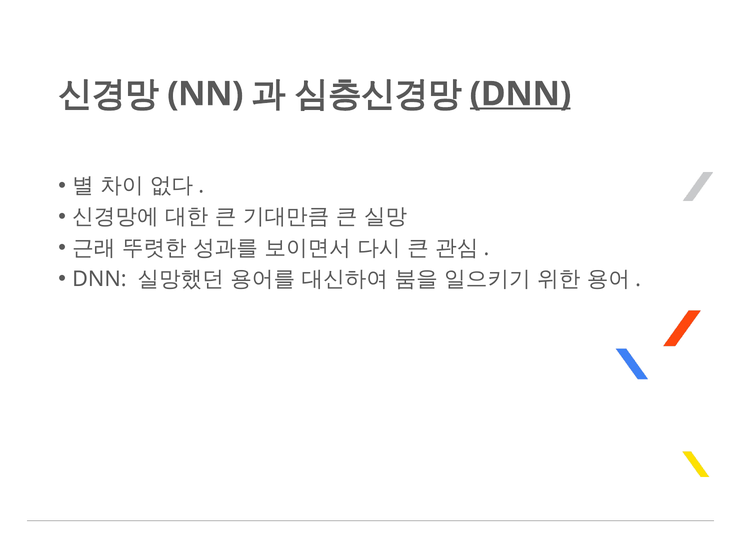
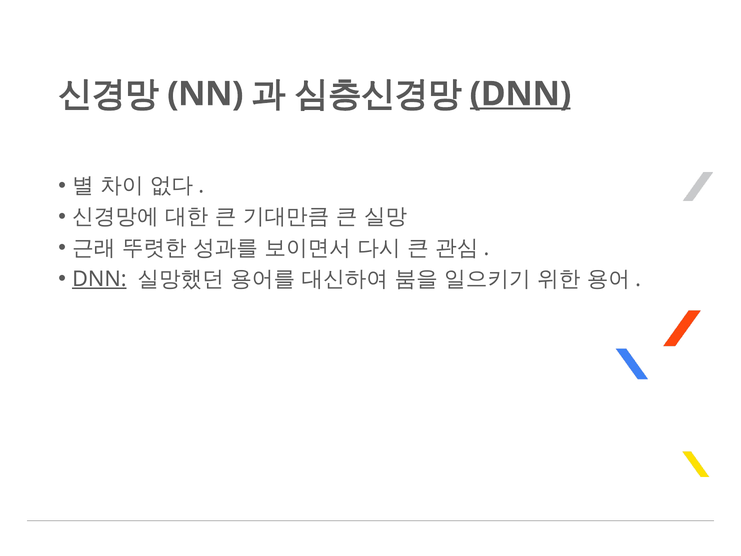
DNN underline: none -> present (99, 279)
